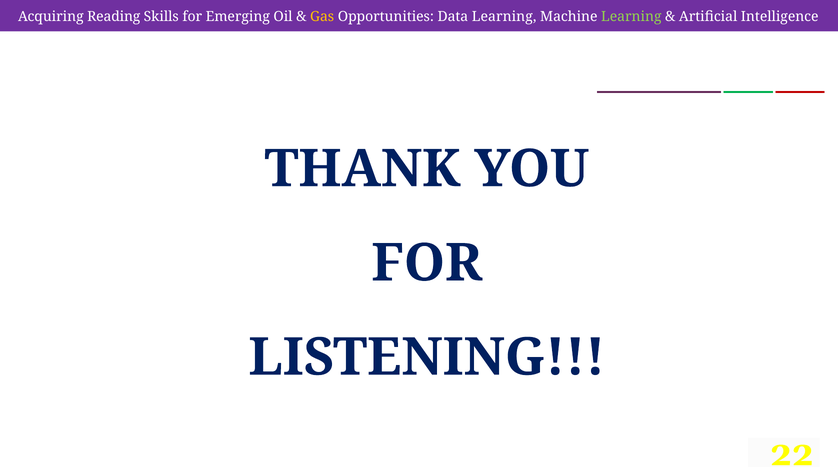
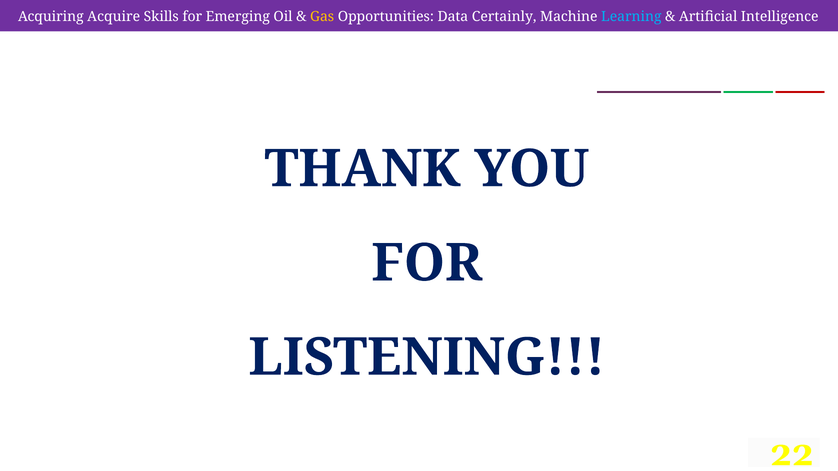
Reading: Reading -> Acquire (114, 17)
Data Learning: Learning -> Certainly (504, 17)
Learning colour: light green -> light blue (631, 17)
